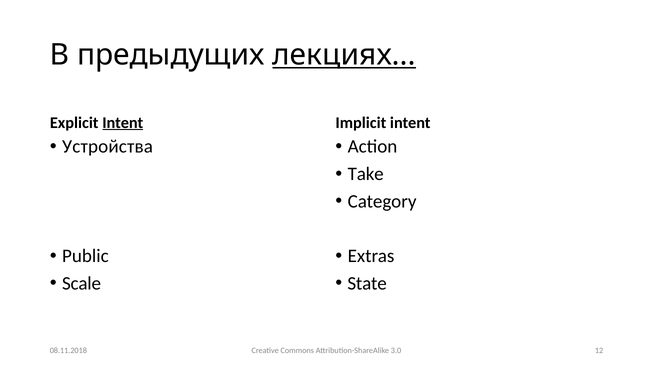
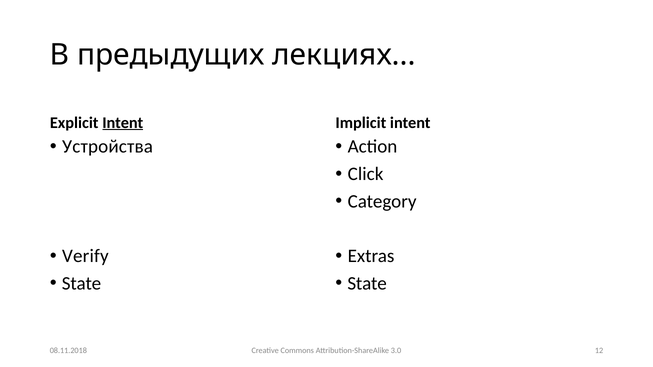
лекциях underline: present -> none (344, 55)
Take: Take -> Click (366, 174)
Public: Public -> Verify (85, 256)
Scale: Scale -> State (81, 284)
